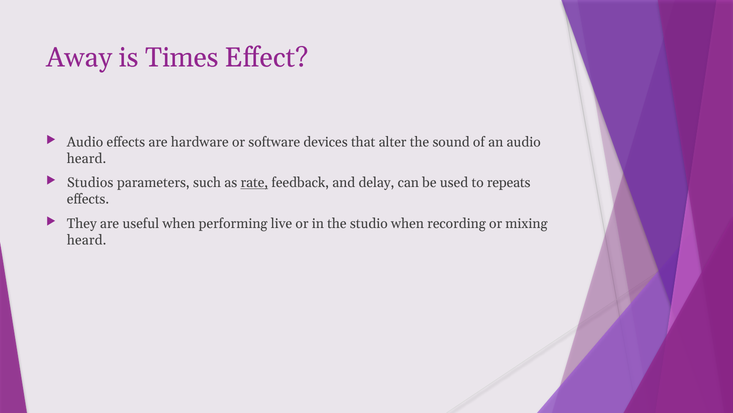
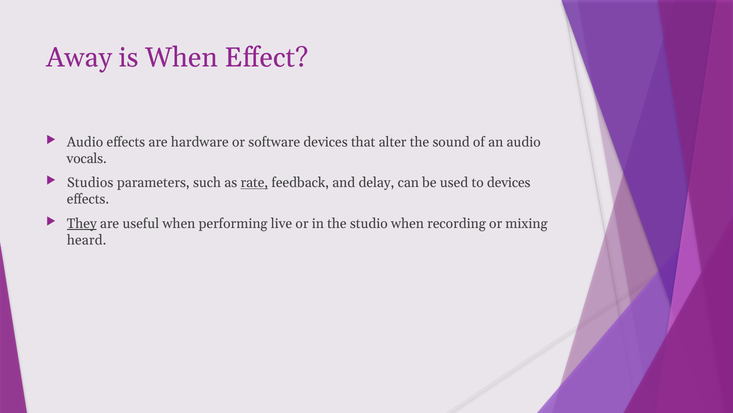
is Times: Times -> When (182, 58)
heard: heard -> vocals (87, 158)
to repeats: repeats -> devices (509, 182)
They underline: none -> present (82, 223)
